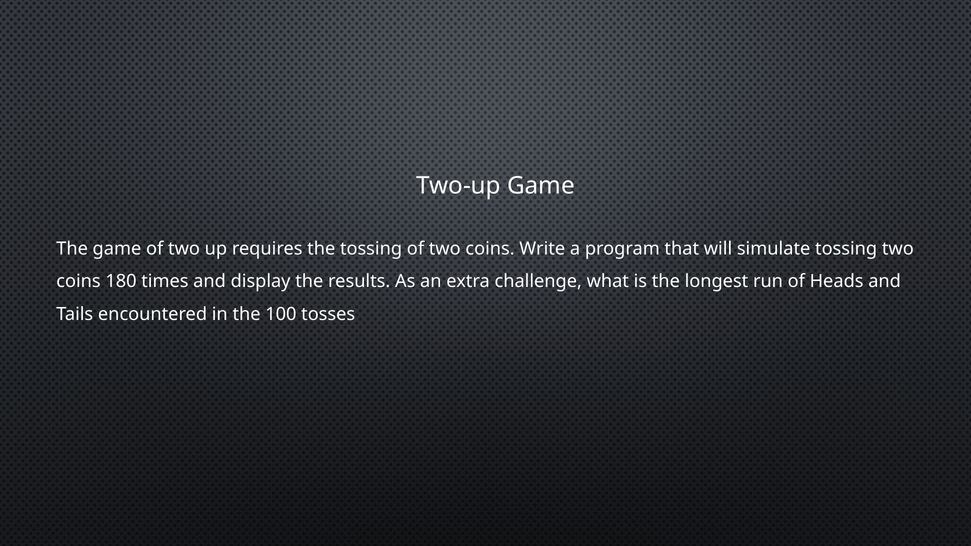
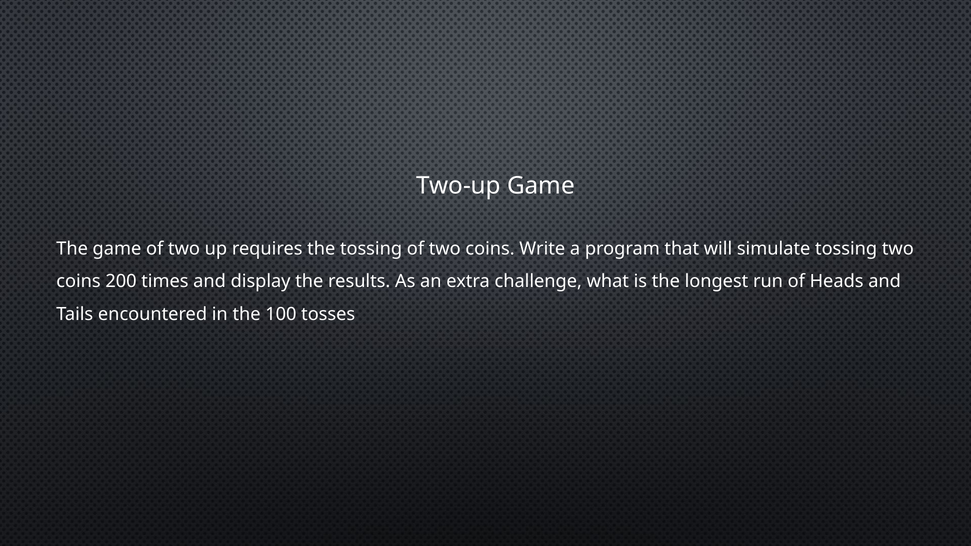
180: 180 -> 200 (121, 281)
